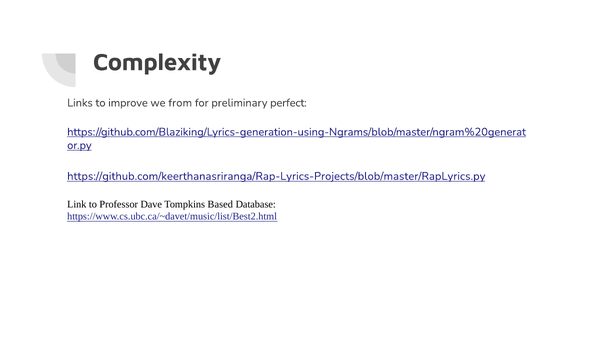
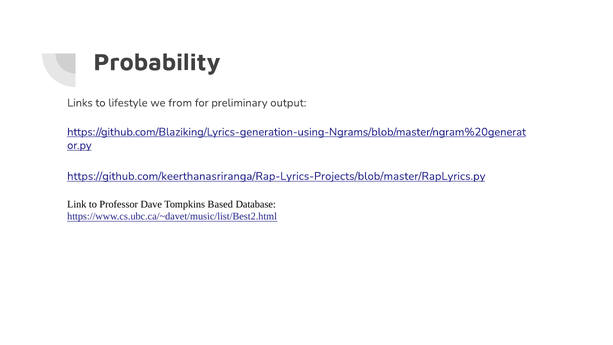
Complexity: Complexity -> Probability (157, 62)
improve: improve -> lifestyle (128, 103)
perfect: perfect -> output (288, 103)
